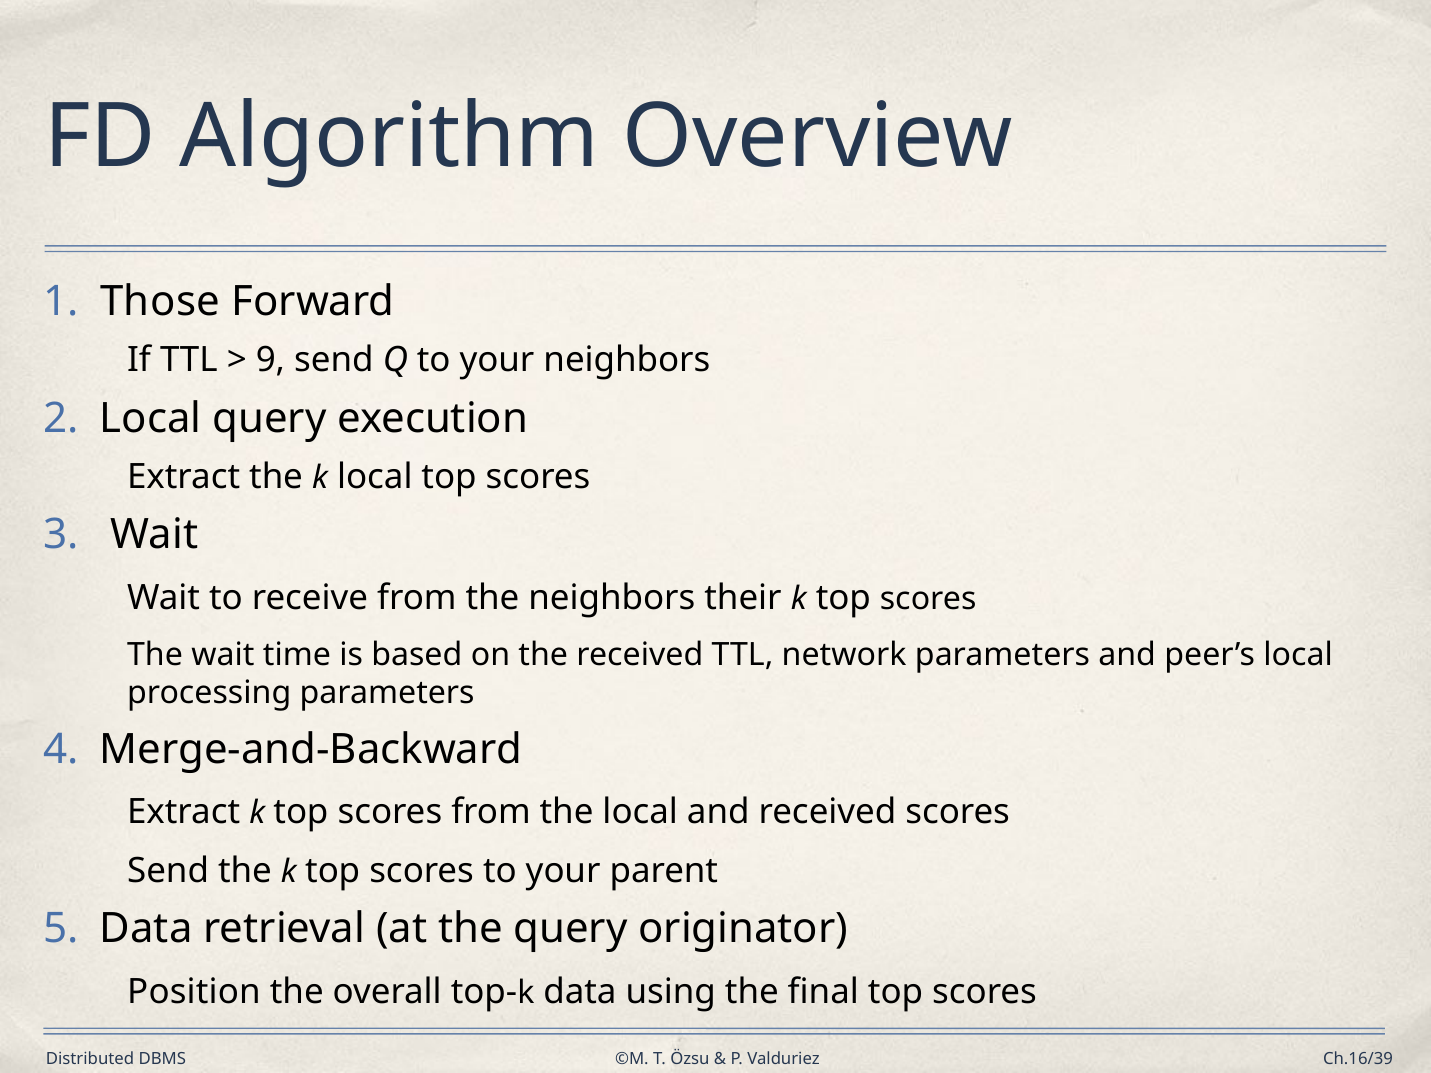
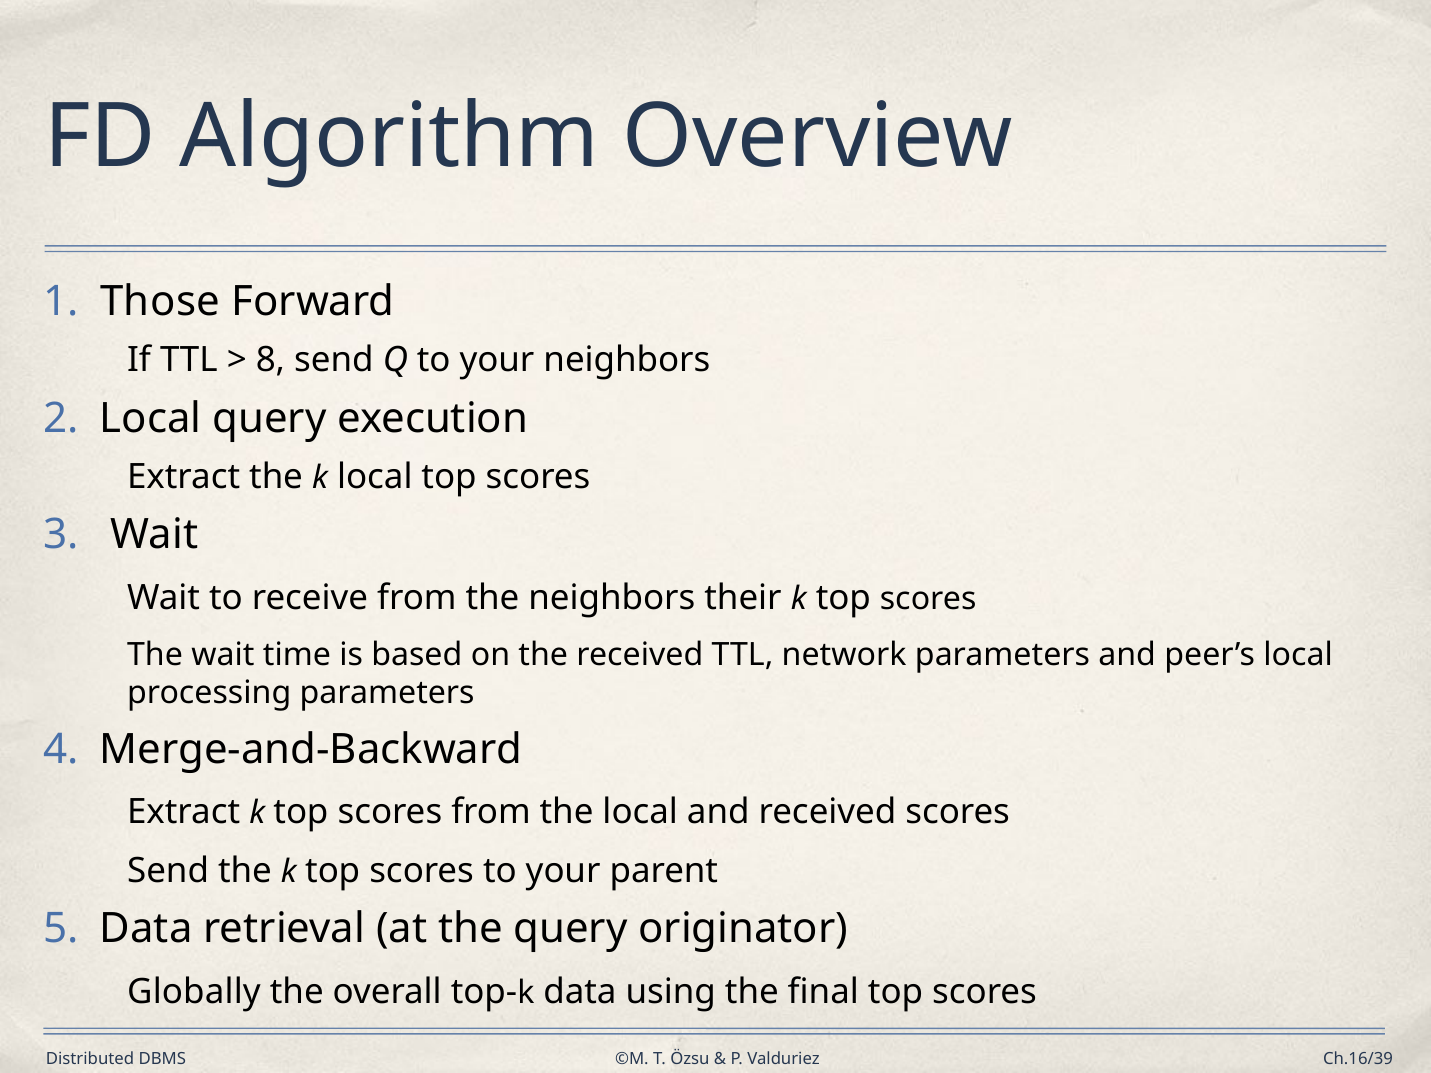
9: 9 -> 8 (270, 360)
Position: Position -> Globally (194, 992)
